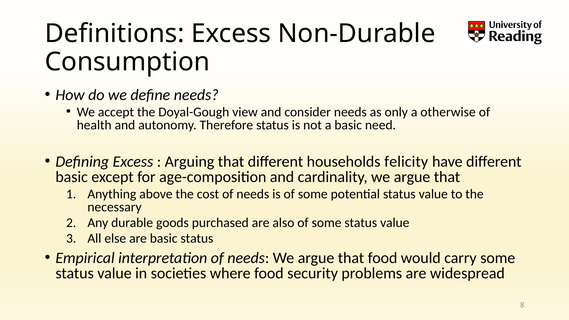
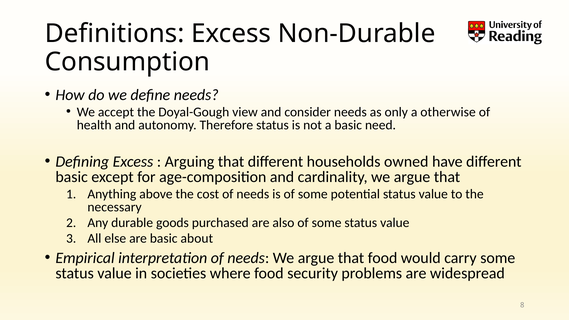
felicity: felicity -> owned (406, 162)
basic status: status -> about (197, 239)
